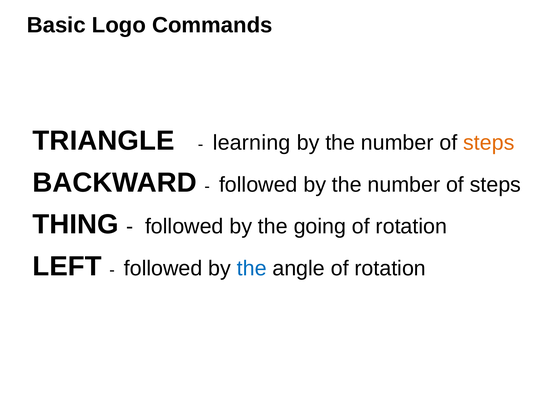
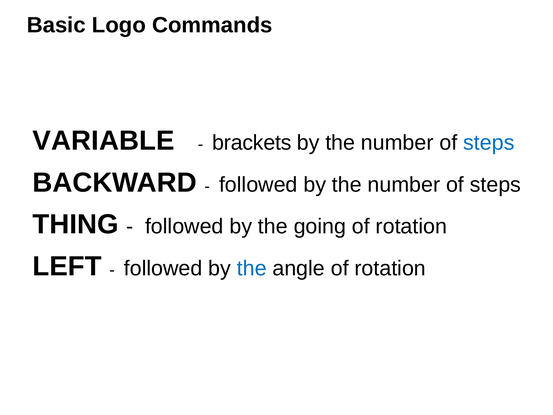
TRIANGLE: TRIANGLE -> VARIABLE (104, 141)
learning: learning -> brackets (252, 143)
steps colour: orange -> blue (489, 143)
